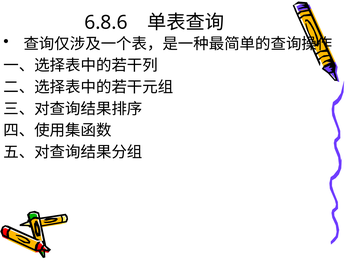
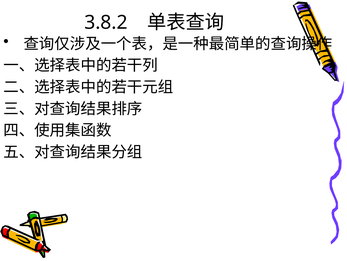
6.8.6: 6.8.6 -> 3.8.2 (106, 23)
